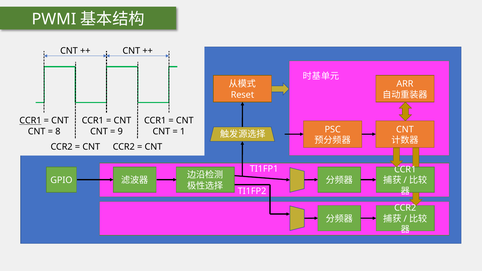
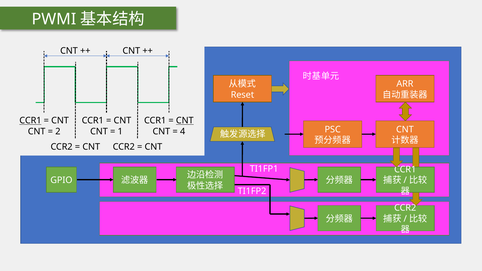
CNT underline: none -> present (185, 121)
8: 8 -> 2 (58, 131)
9: 9 -> 1 (120, 131)
1: 1 -> 4 (183, 131)
